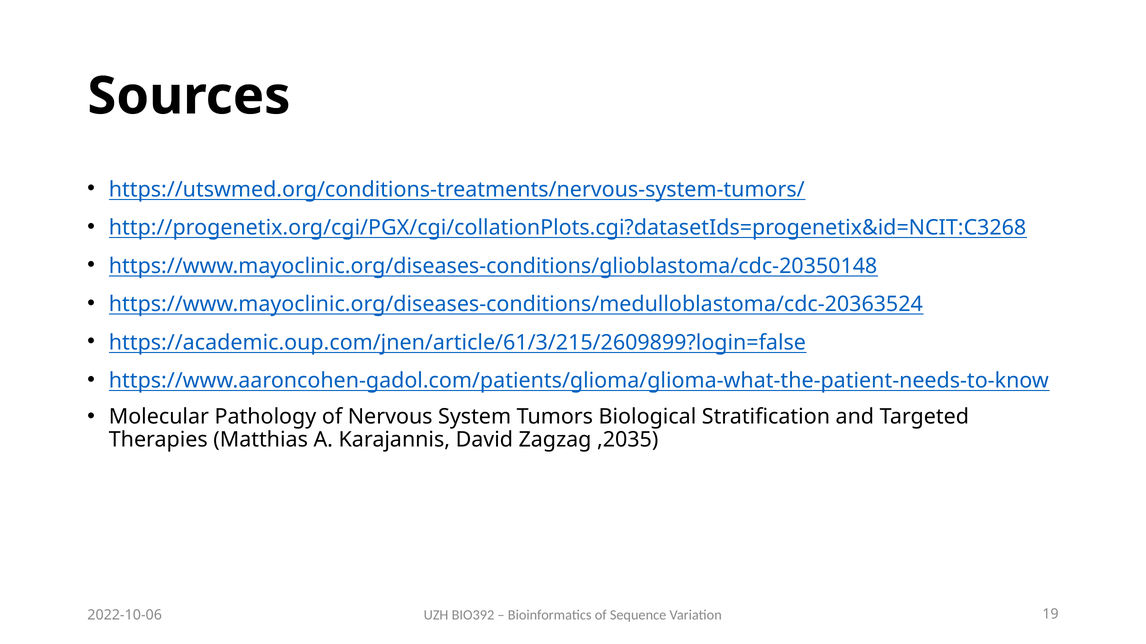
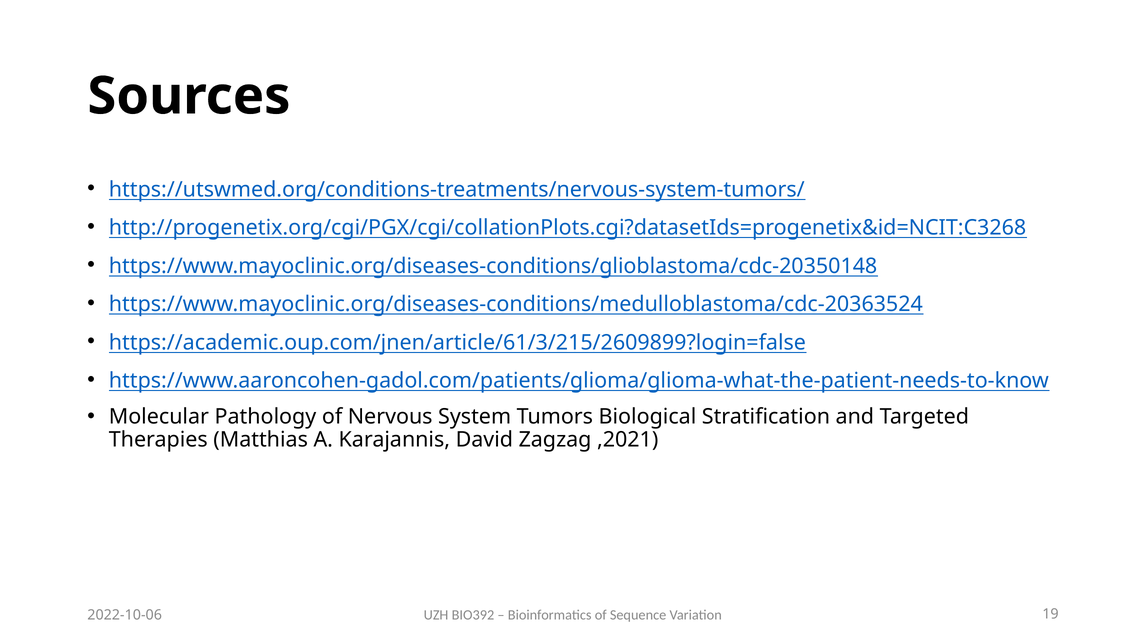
,2035: ,2035 -> ,2021 (628, 440)
